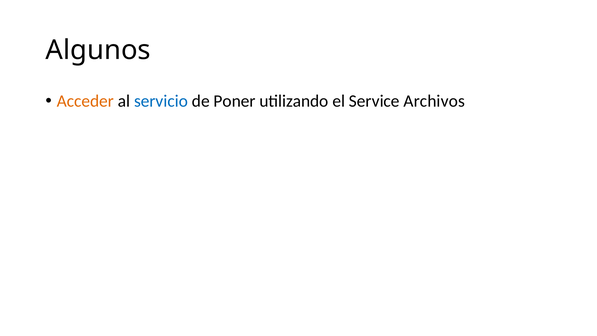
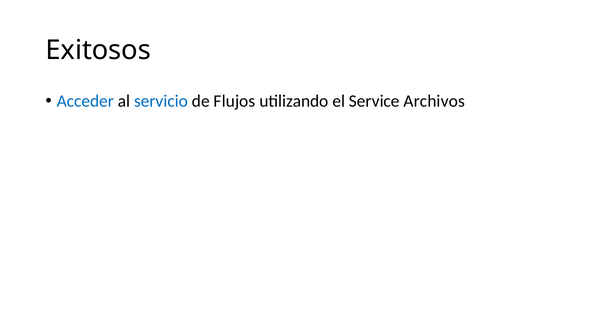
Algunos: Algunos -> Exitosos (98, 50)
Acceder colour: orange -> blue (85, 101)
Poner: Poner -> Flujos (235, 101)
